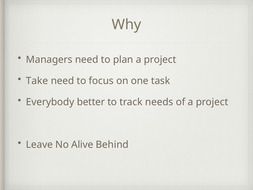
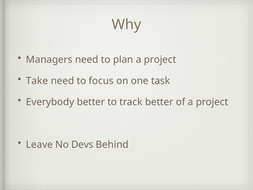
track needs: needs -> better (159, 102)
Alive: Alive -> Devs (82, 144)
